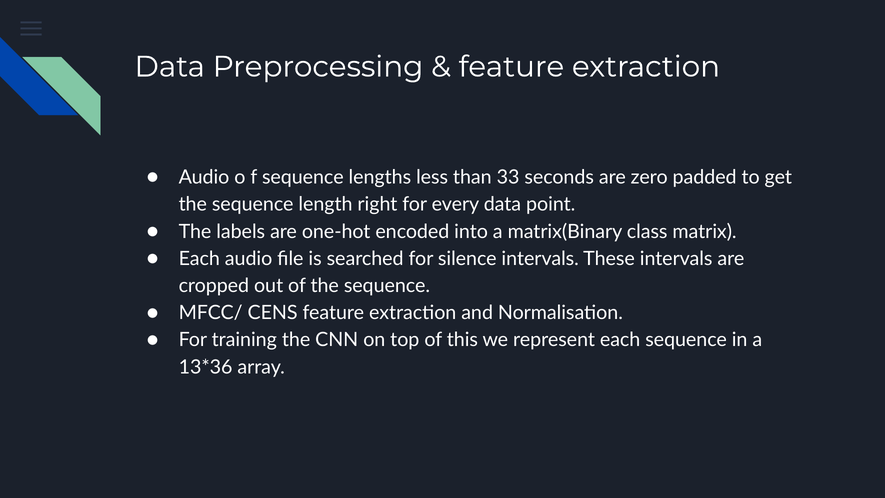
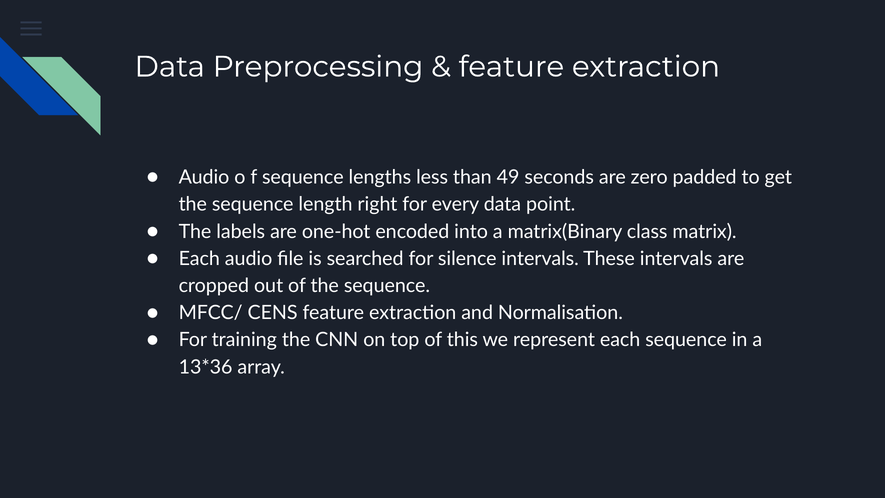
33: 33 -> 49 (508, 177)
